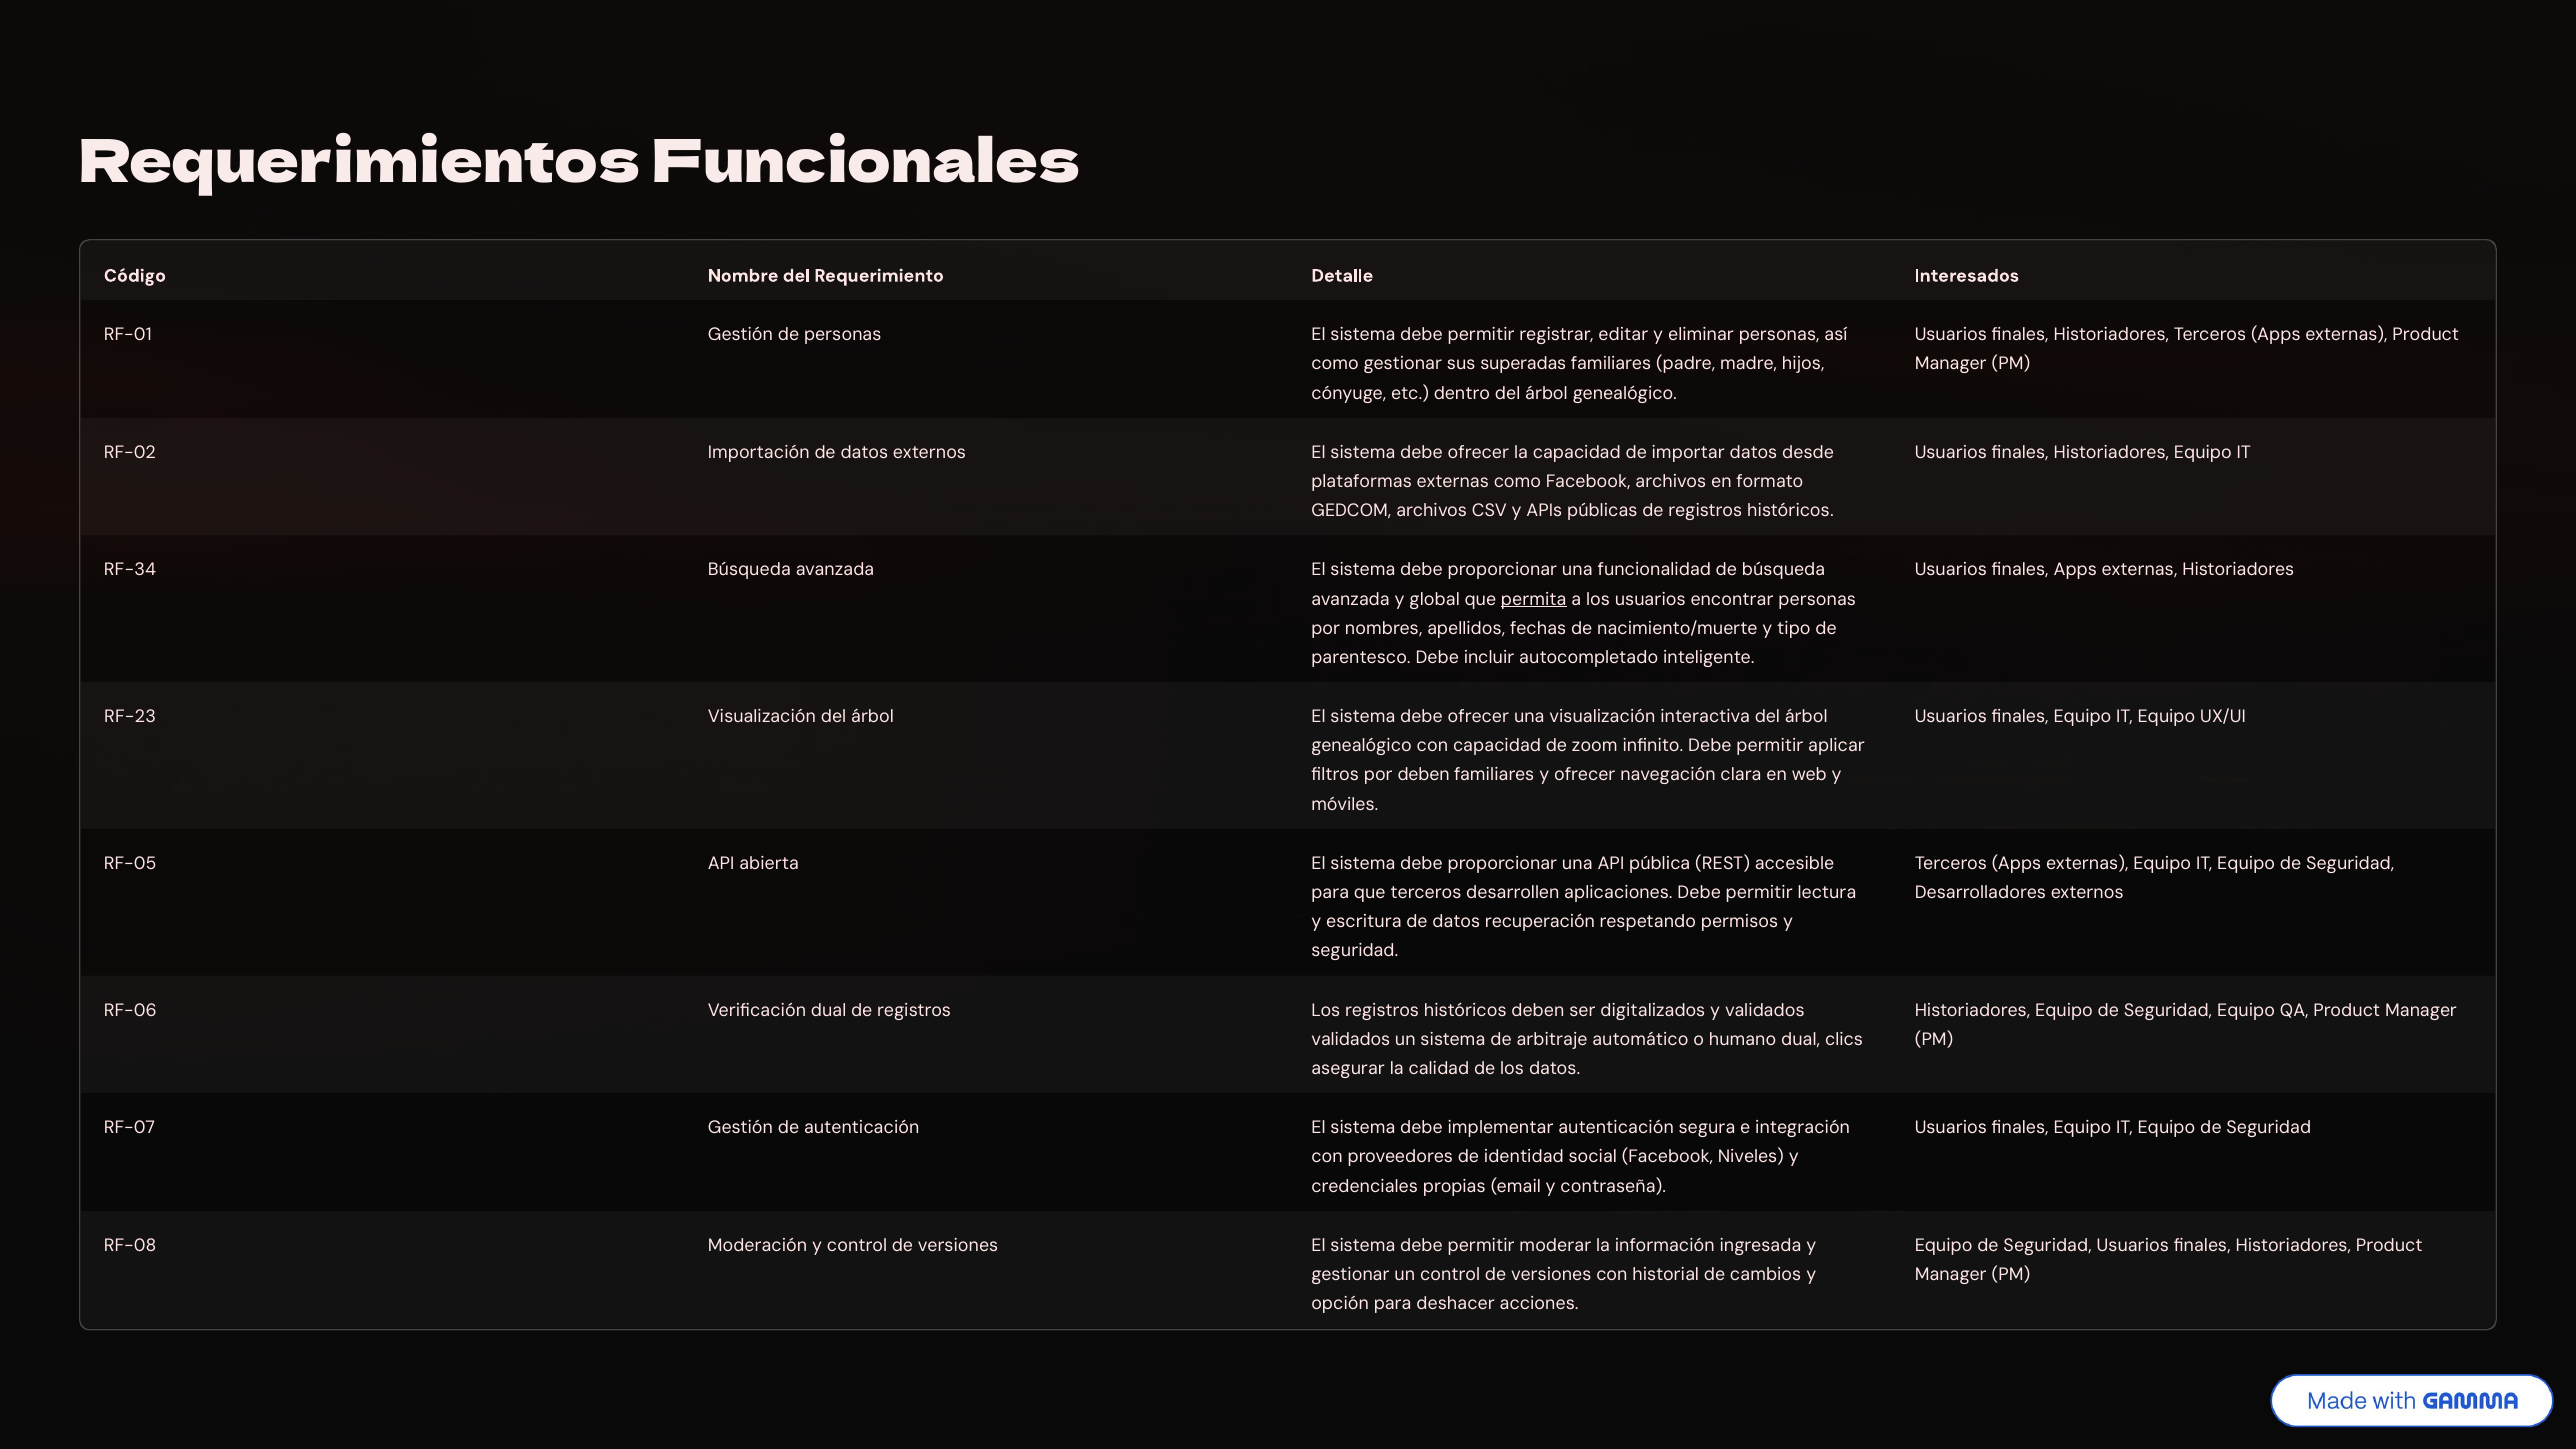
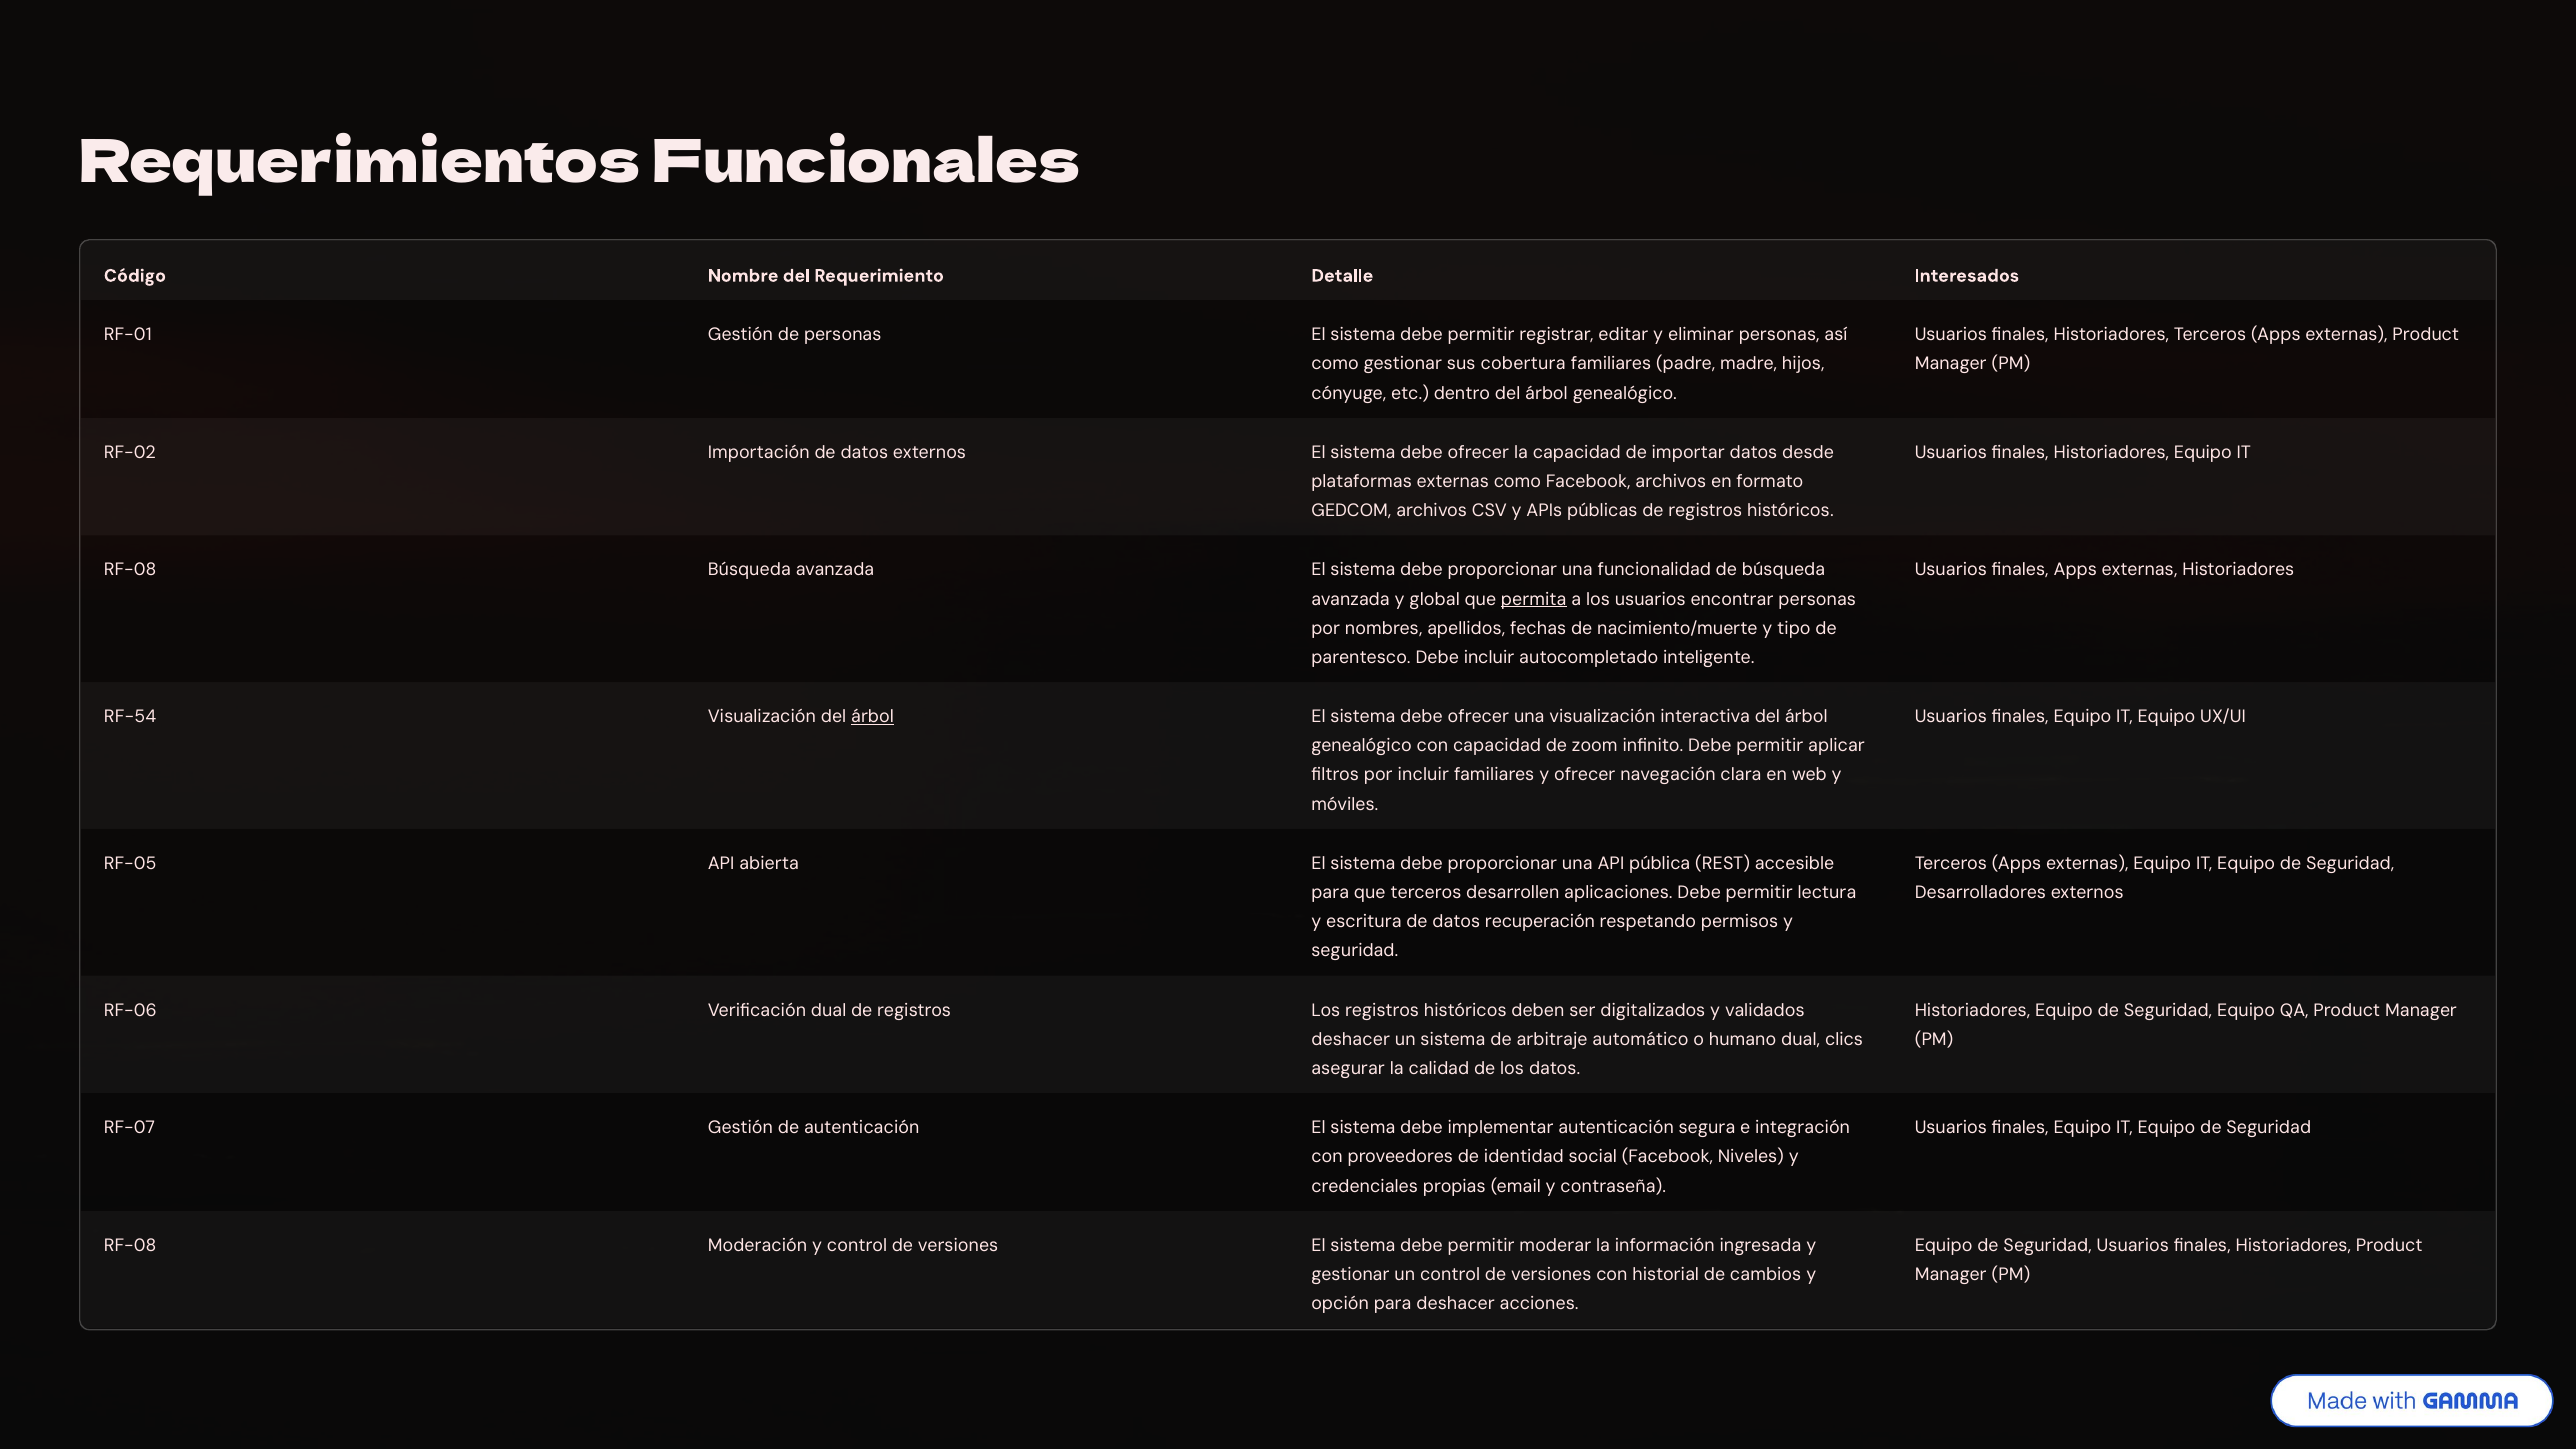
superadas: superadas -> cobertura (1523, 364)
RF-34: RF-34 -> RF-08 (130, 570)
RF-23: RF-23 -> RF-54 (130, 717)
árbol underline: none -> present (873, 717)
por deben: deben -> incluir (1423, 775)
validados: validados -> deshacer (1351, 1039)
